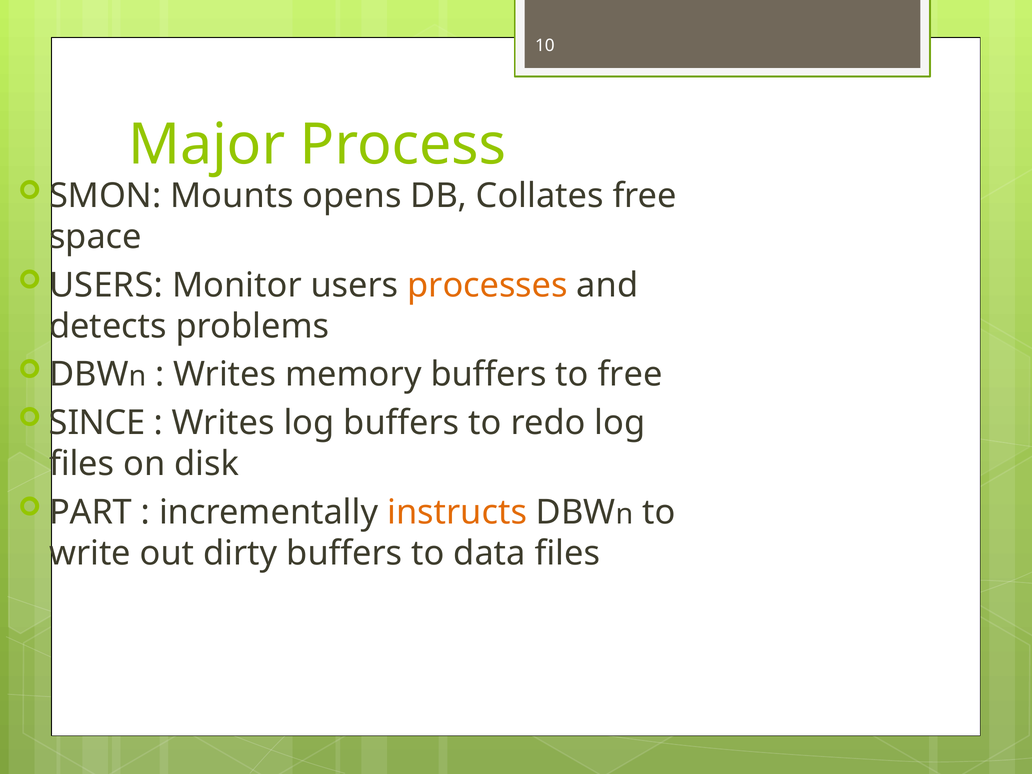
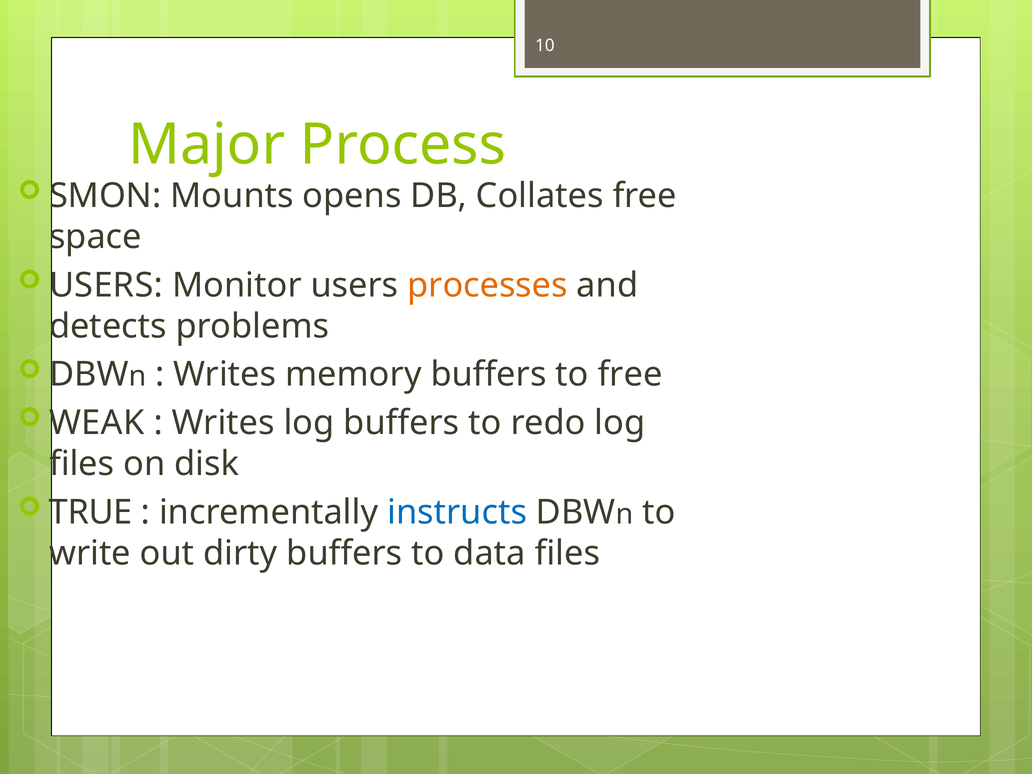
SINCE: SINCE -> WEAK (97, 423)
PART: PART -> TRUE (91, 512)
instructs colour: orange -> blue (457, 512)
